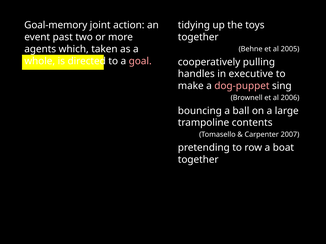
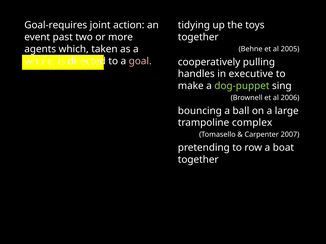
Goal-memory: Goal-memory -> Goal-requires (56, 25)
dog-puppet colour: pink -> light green (242, 86)
contents: contents -> complex (252, 123)
